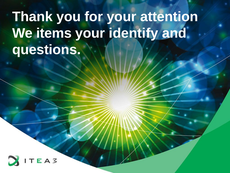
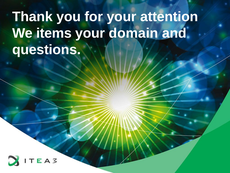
identify: identify -> domain (133, 33)
